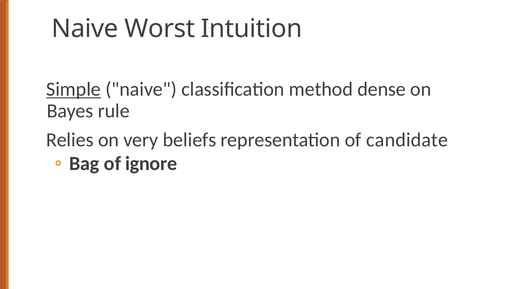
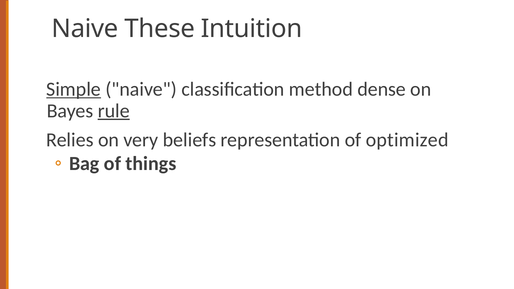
Worst: Worst -> These (160, 29)
rule underline: none -> present (114, 111)
candidate: candidate -> optimized (407, 140)
ignore: ignore -> things (151, 164)
